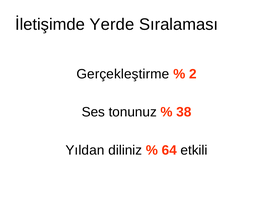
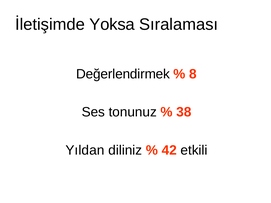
Yerde: Yerde -> Yoksa (112, 24)
Gerçekleştirme: Gerçekleştirme -> Değerlendirmek (123, 74)
2: 2 -> 8 (193, 74)
64: 64 -> 42 (169, 150)
